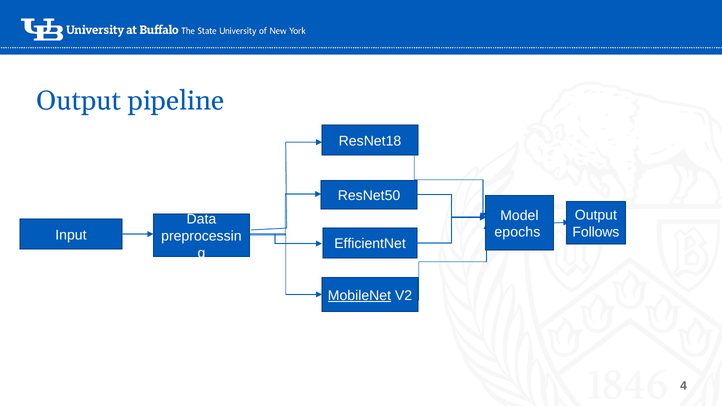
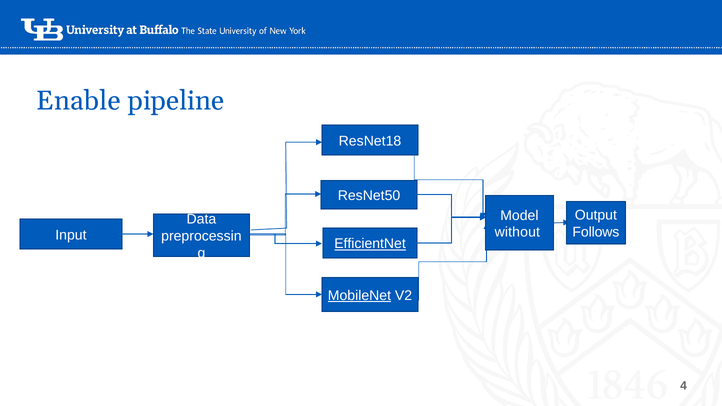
Output: Output -> Enable (79, 101)
epochs: epochs -> without (517, 232)
EfficientNet underline: none -> present (370, 244)
